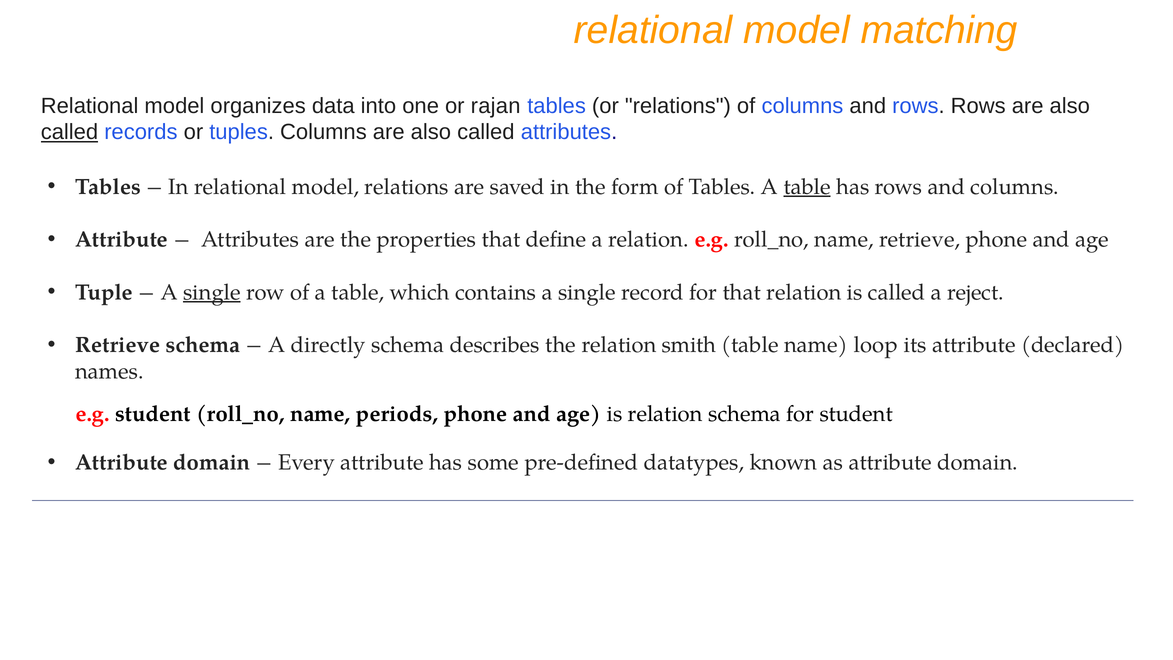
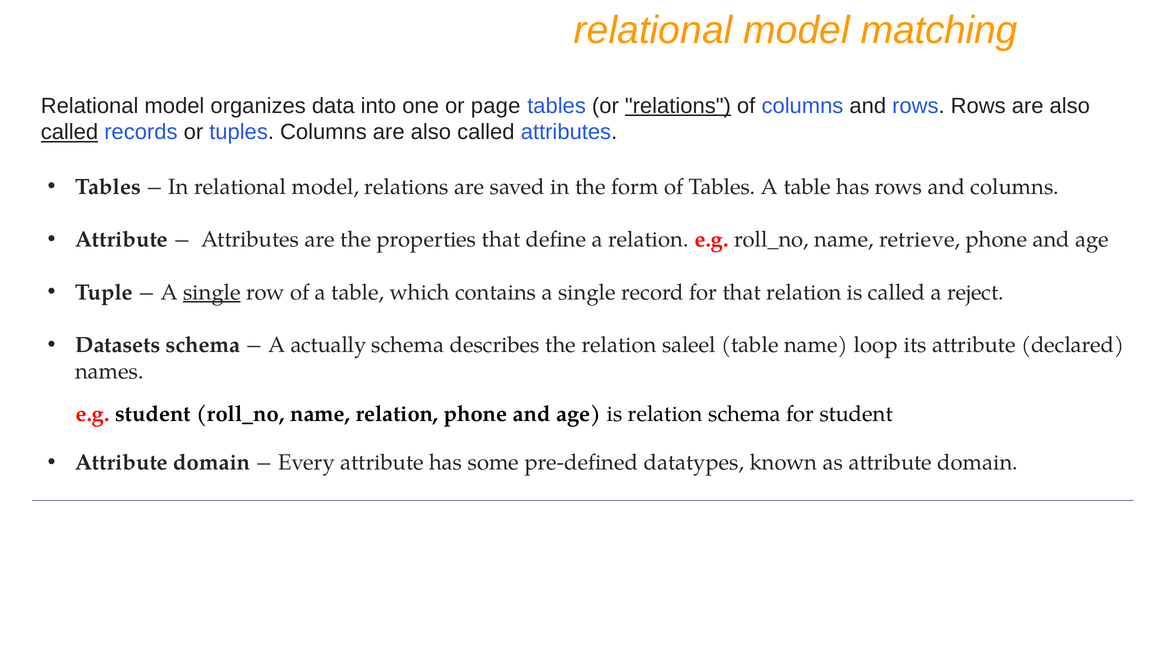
rajan: rajan -> page (496, 106)
relations underline: none -> present (678, 106)
table underline: present -> none (807, 187)
Retrieve: Retrieve -> Datasets (118, 345)
directly: directly -> actually (328, 345)
smith: smith -> saleel (689, 345)
name periods: periods -> relation (397, 414)
